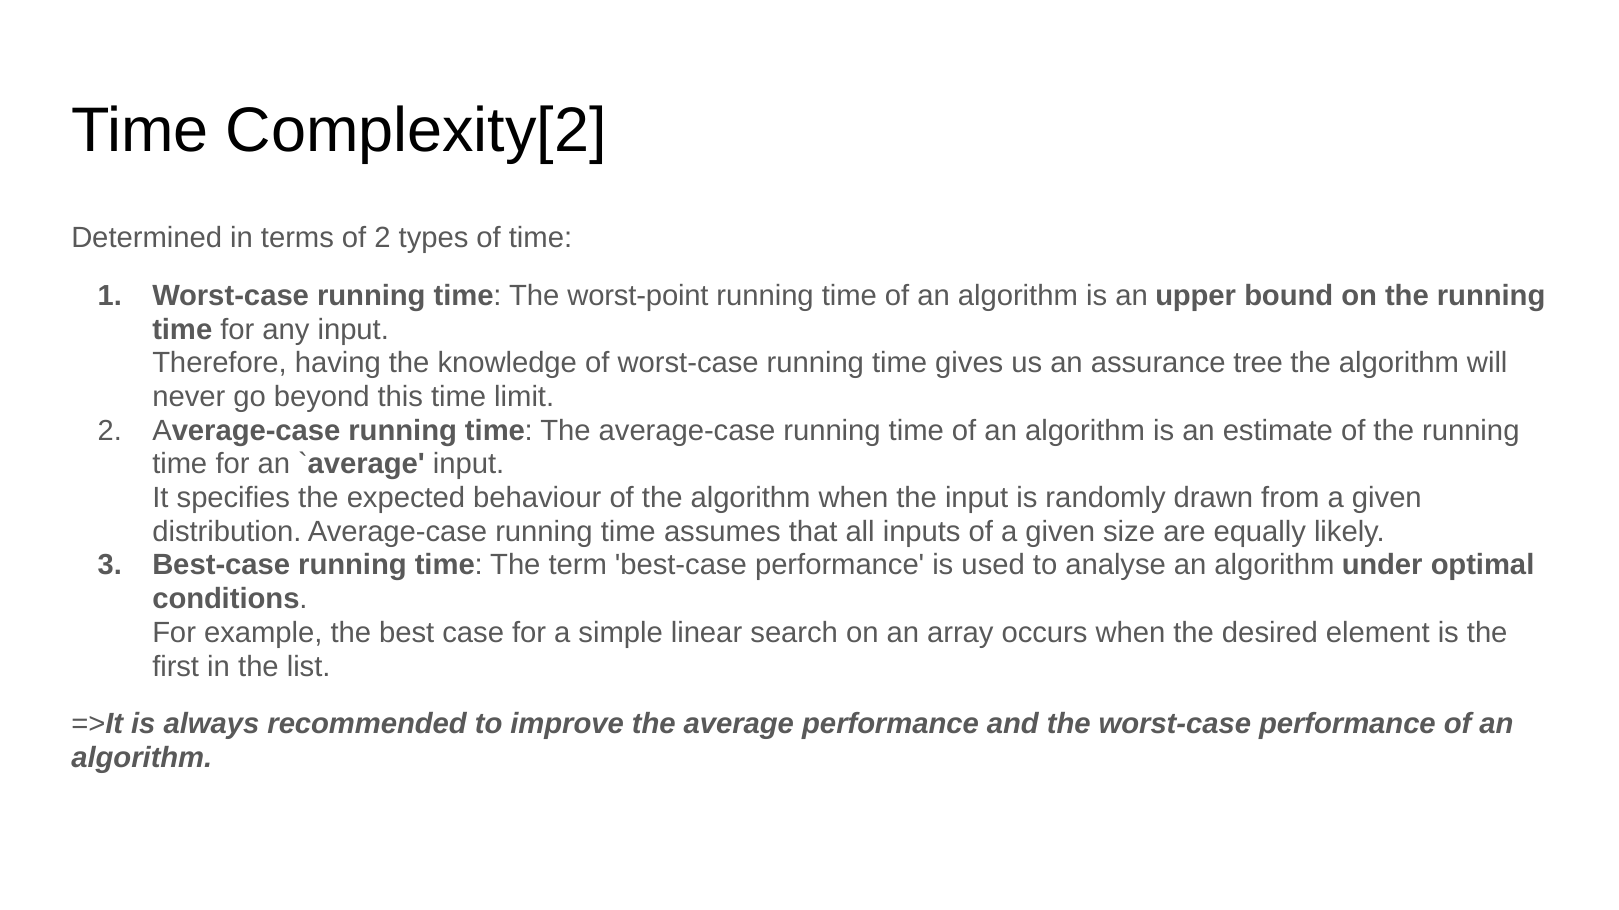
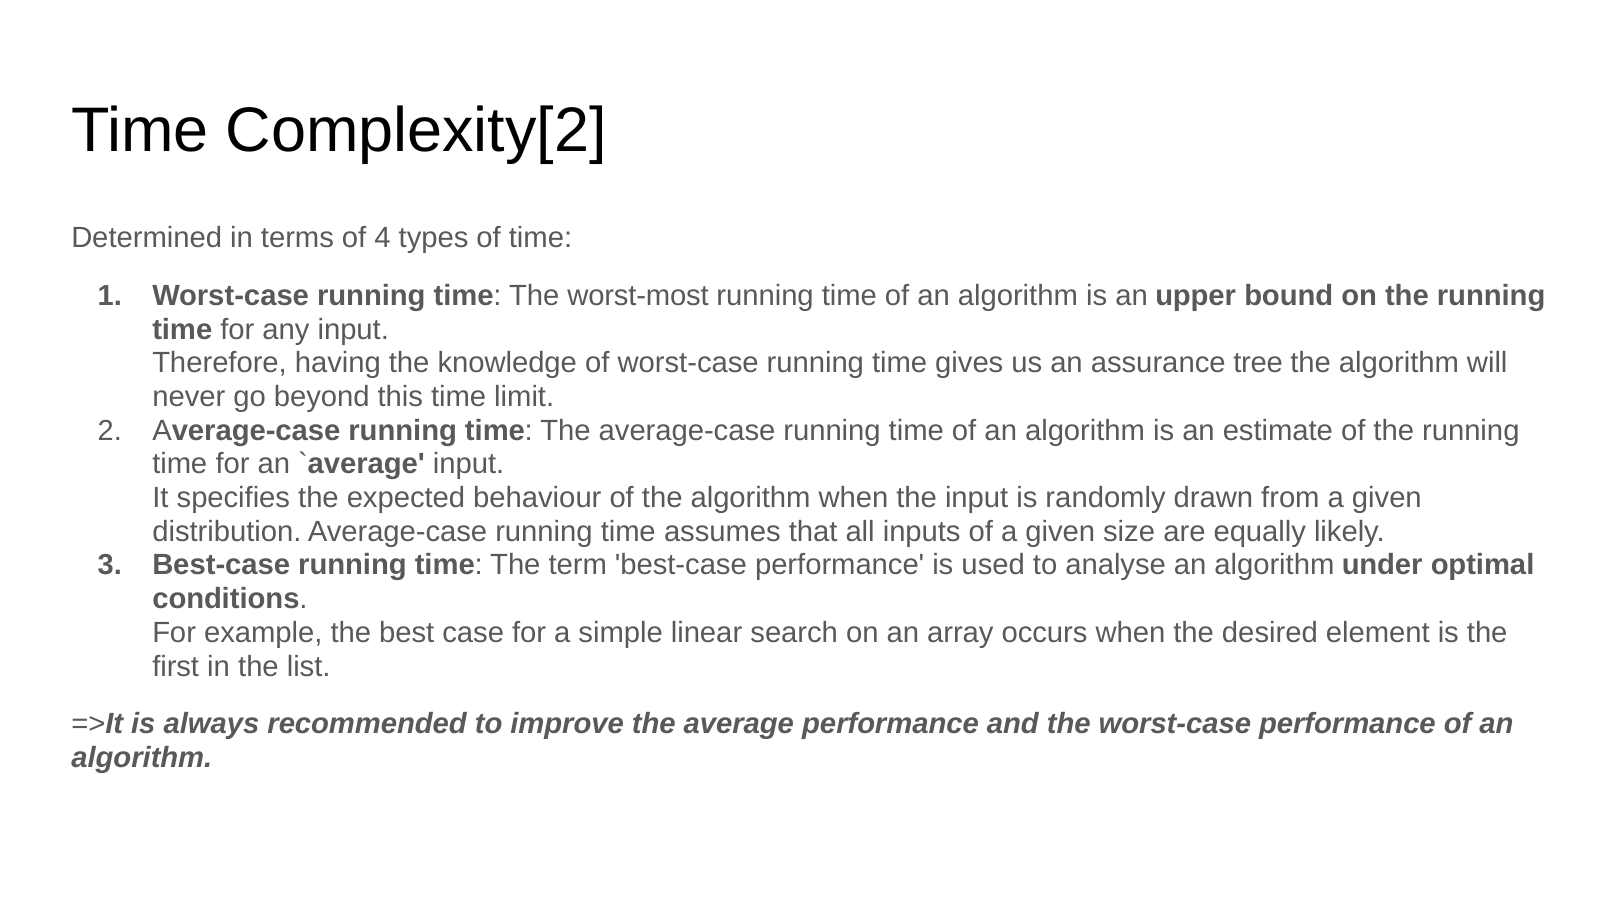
of 2: 2 -> 4 (383, 238)
worst-point: worst-point -> worst-most (638, 296)
